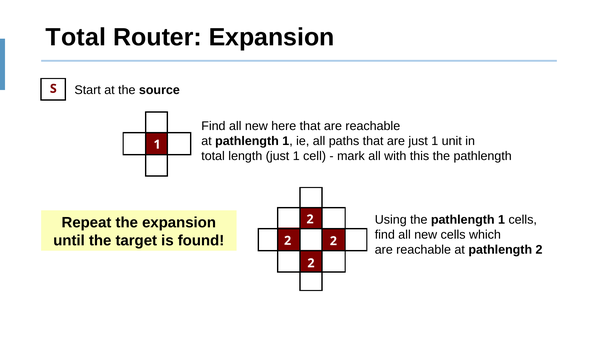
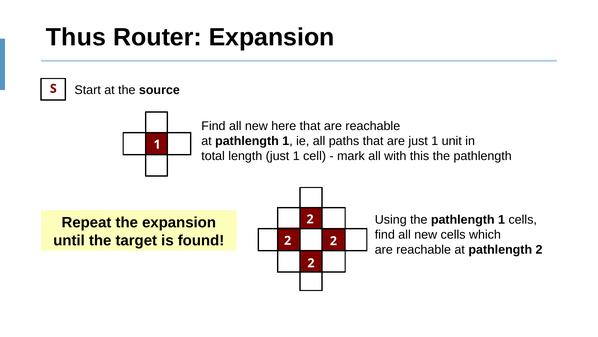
Total: Total -> Thus (76, 37)
